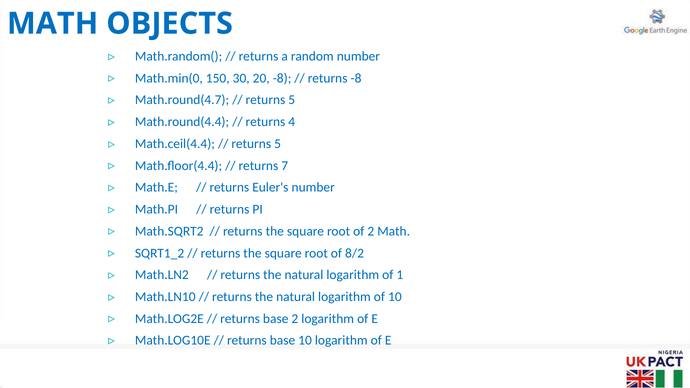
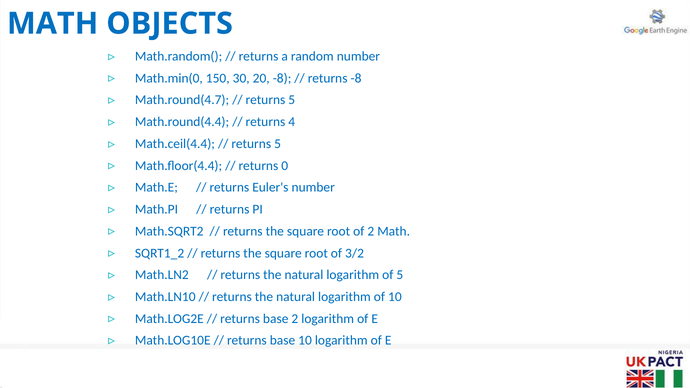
7: 7 -> 0 (285, 166)
8/2: 8/2 -> 3/2 (355, 253)
of 1: 1 -> 5 (400, 275)
